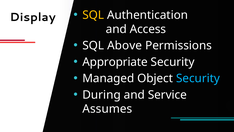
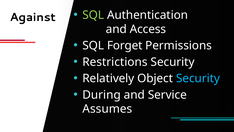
Display: Display -> Against (33, 17)
SQL colour: yellow -> light green (93, 15)
Above: Above -> Forget (125, 45)
Appropriate: Appropriate -> Restrictions (115, 62)
Managed: Managed -> Relatively (108, 78)
